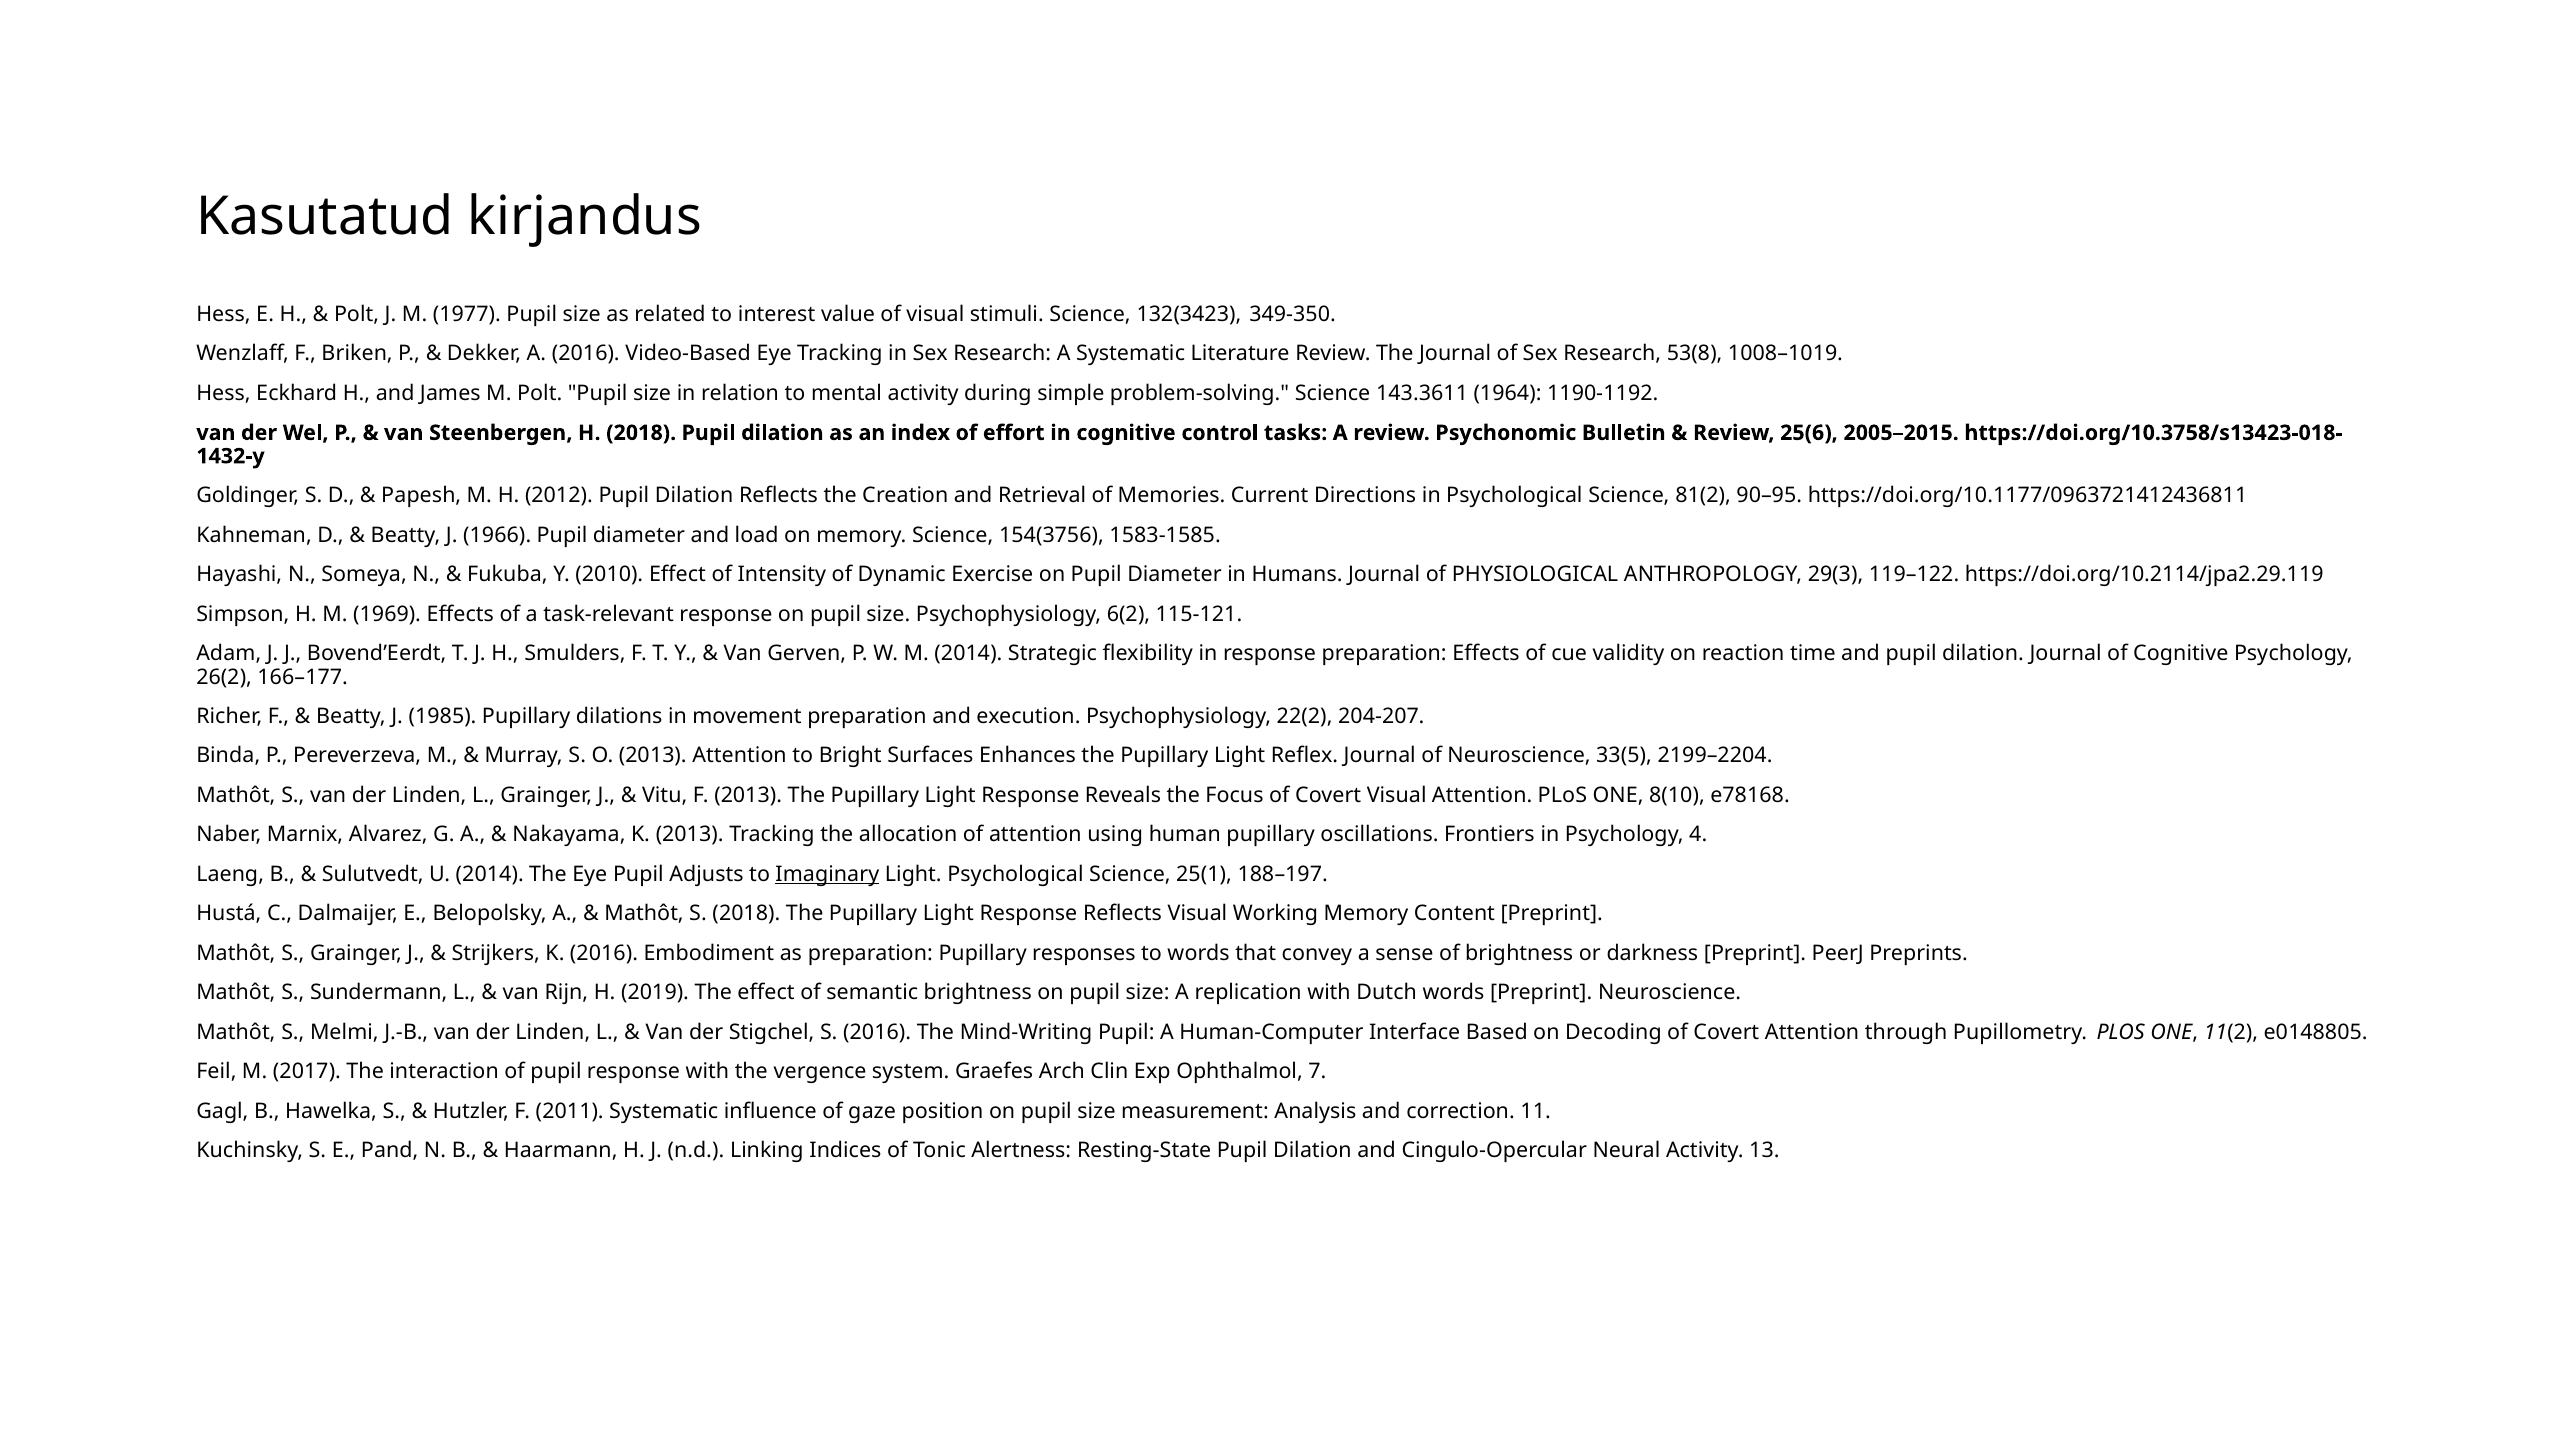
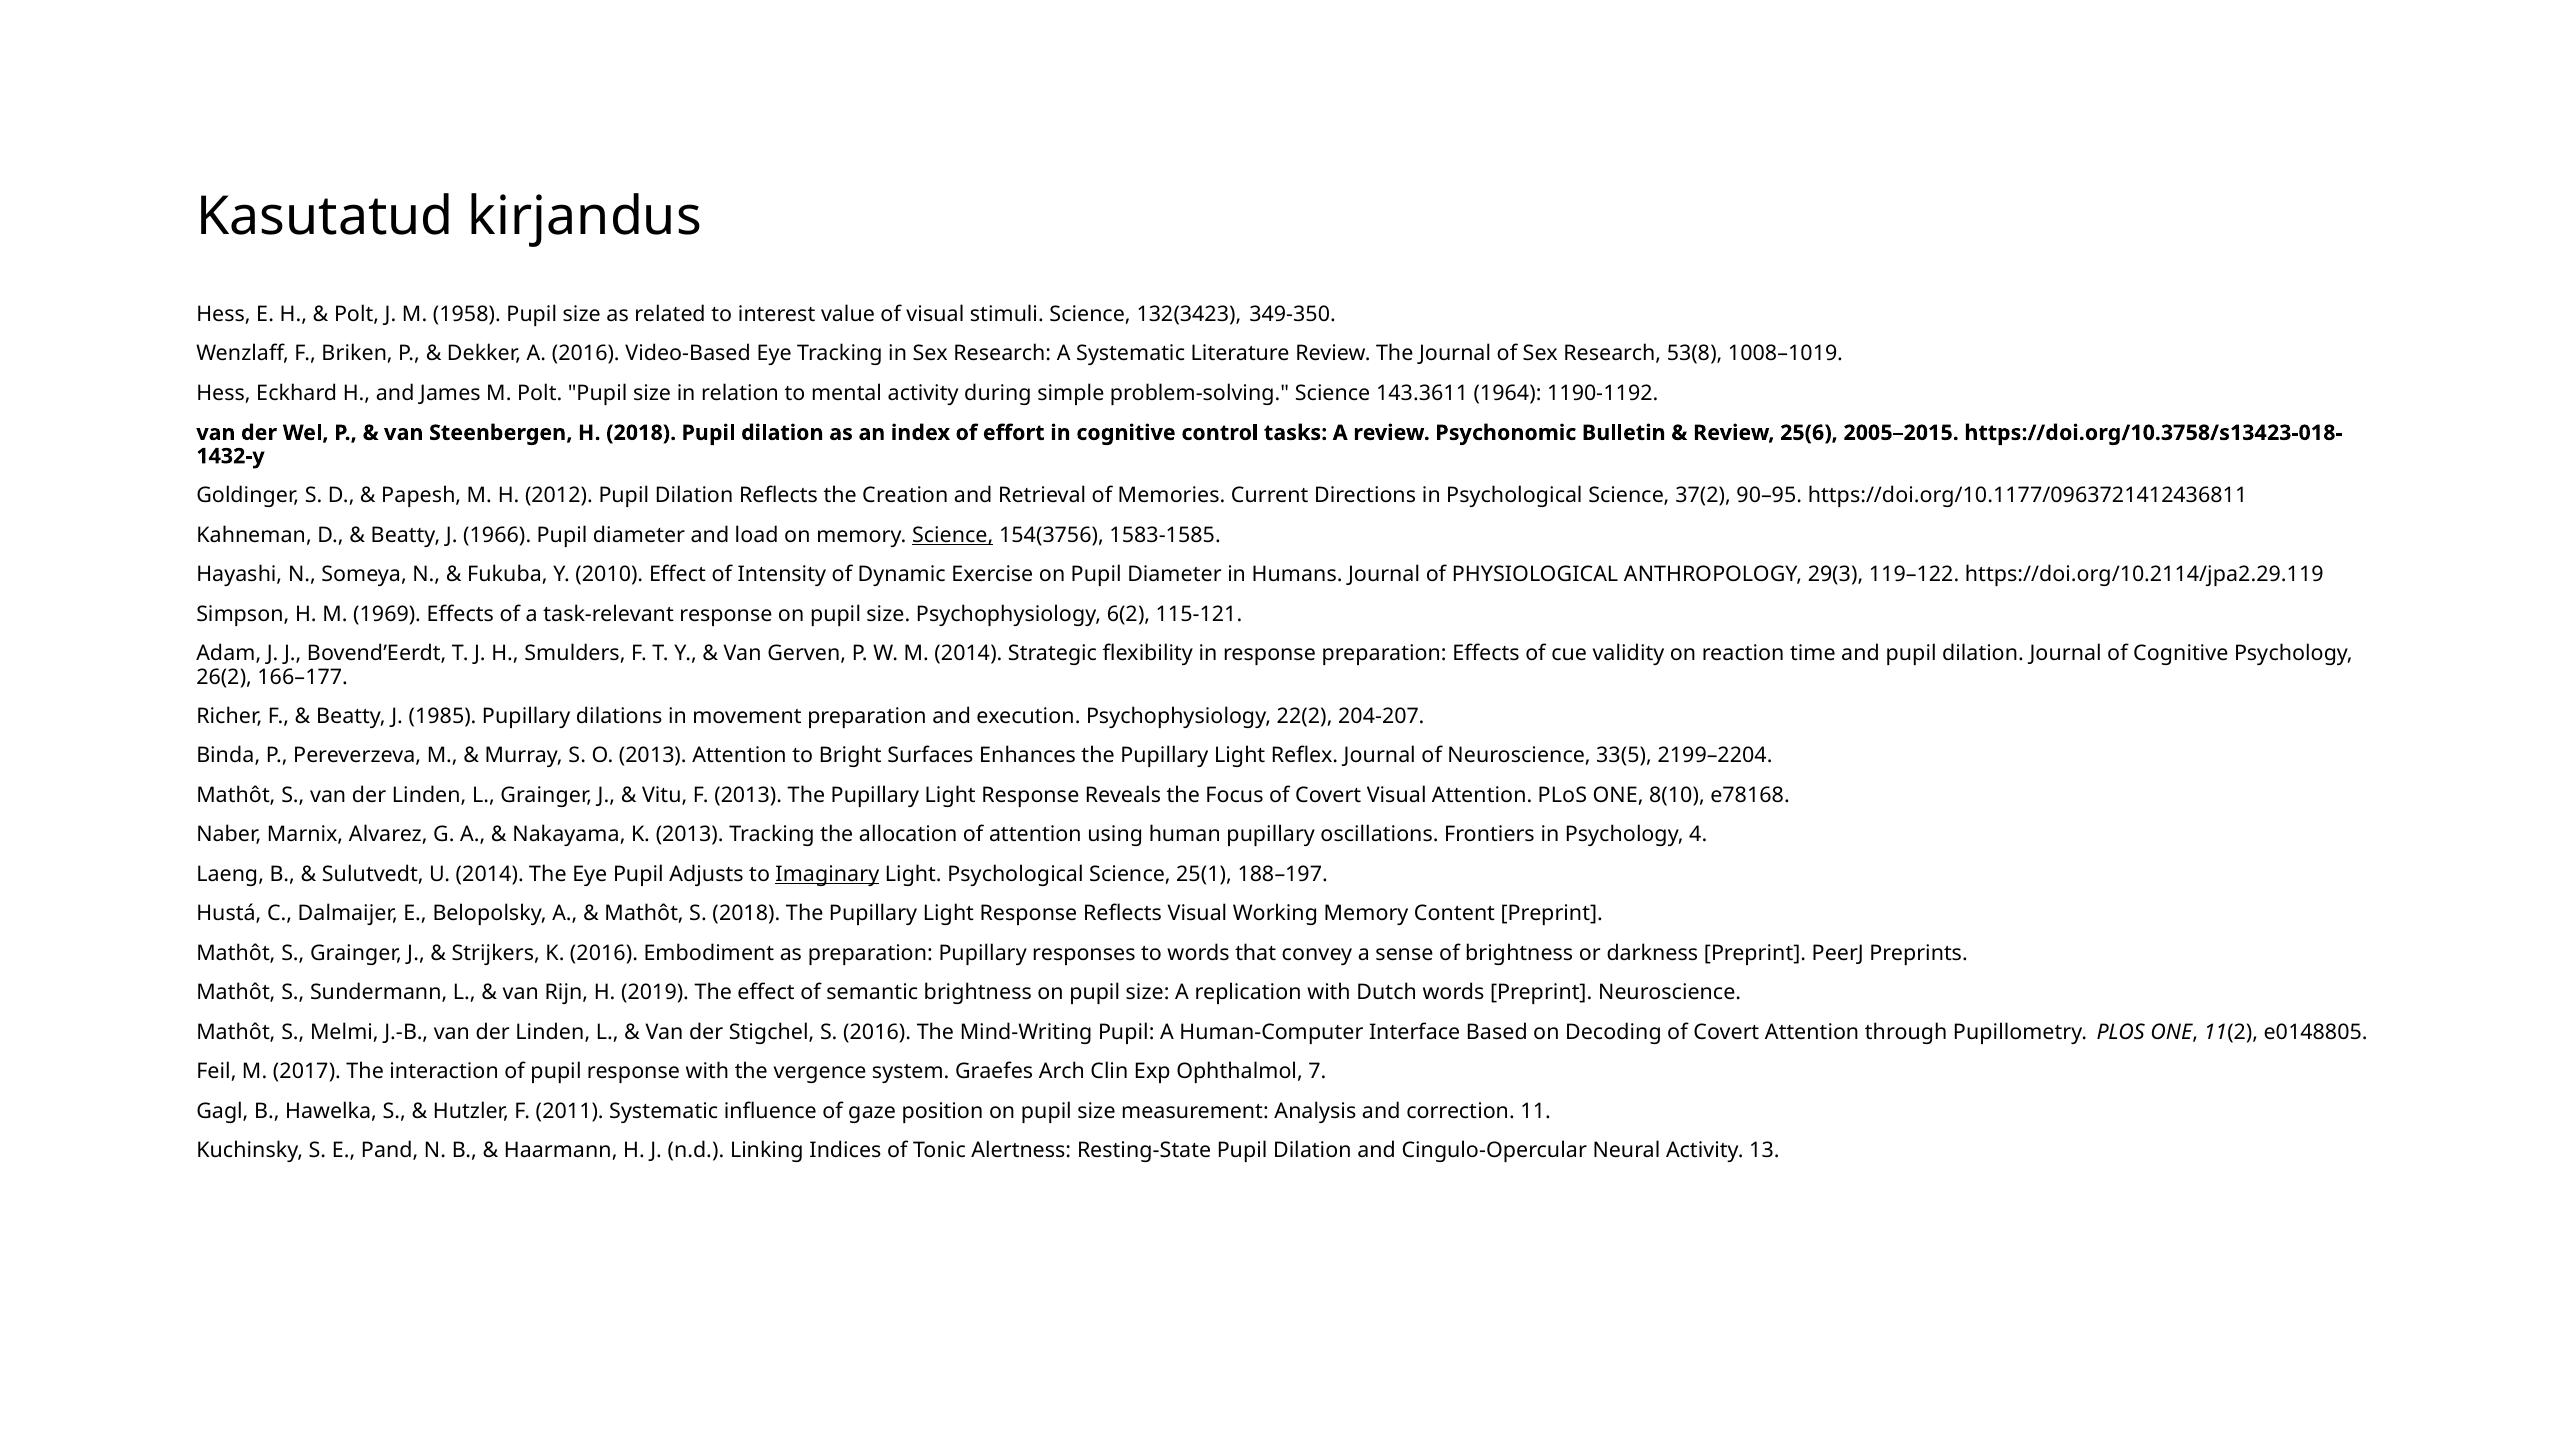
1977: 1977 -> 1958 (467, 314)
81(2: 81(2 -> 37(2 (1703, 496)
Science underline: none -> present (953, 535)
